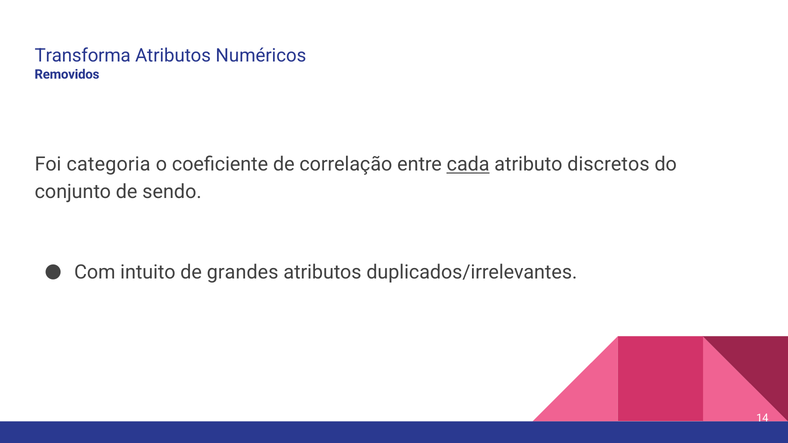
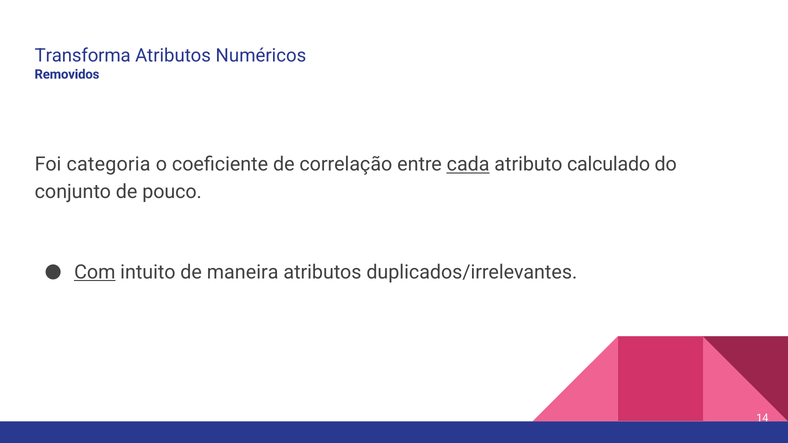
discretos: discretos -> calculado (609, 165)
sendo: sendo -> pouco (172, 192)
Com underline: none -> present (95, 272)
grandes: grandes -> maneira (243, 272)
